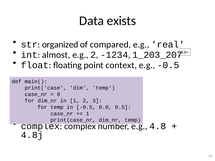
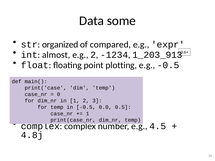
exists: exists -> some (121, 21)
real: real -> expr (168, 45)
1_203_207: 1_203_207 -> 1_203_913 (157, 55)
context: context -> plotting (121, 65)
4.8: 4.8 -> 4.5 (158, 126)
